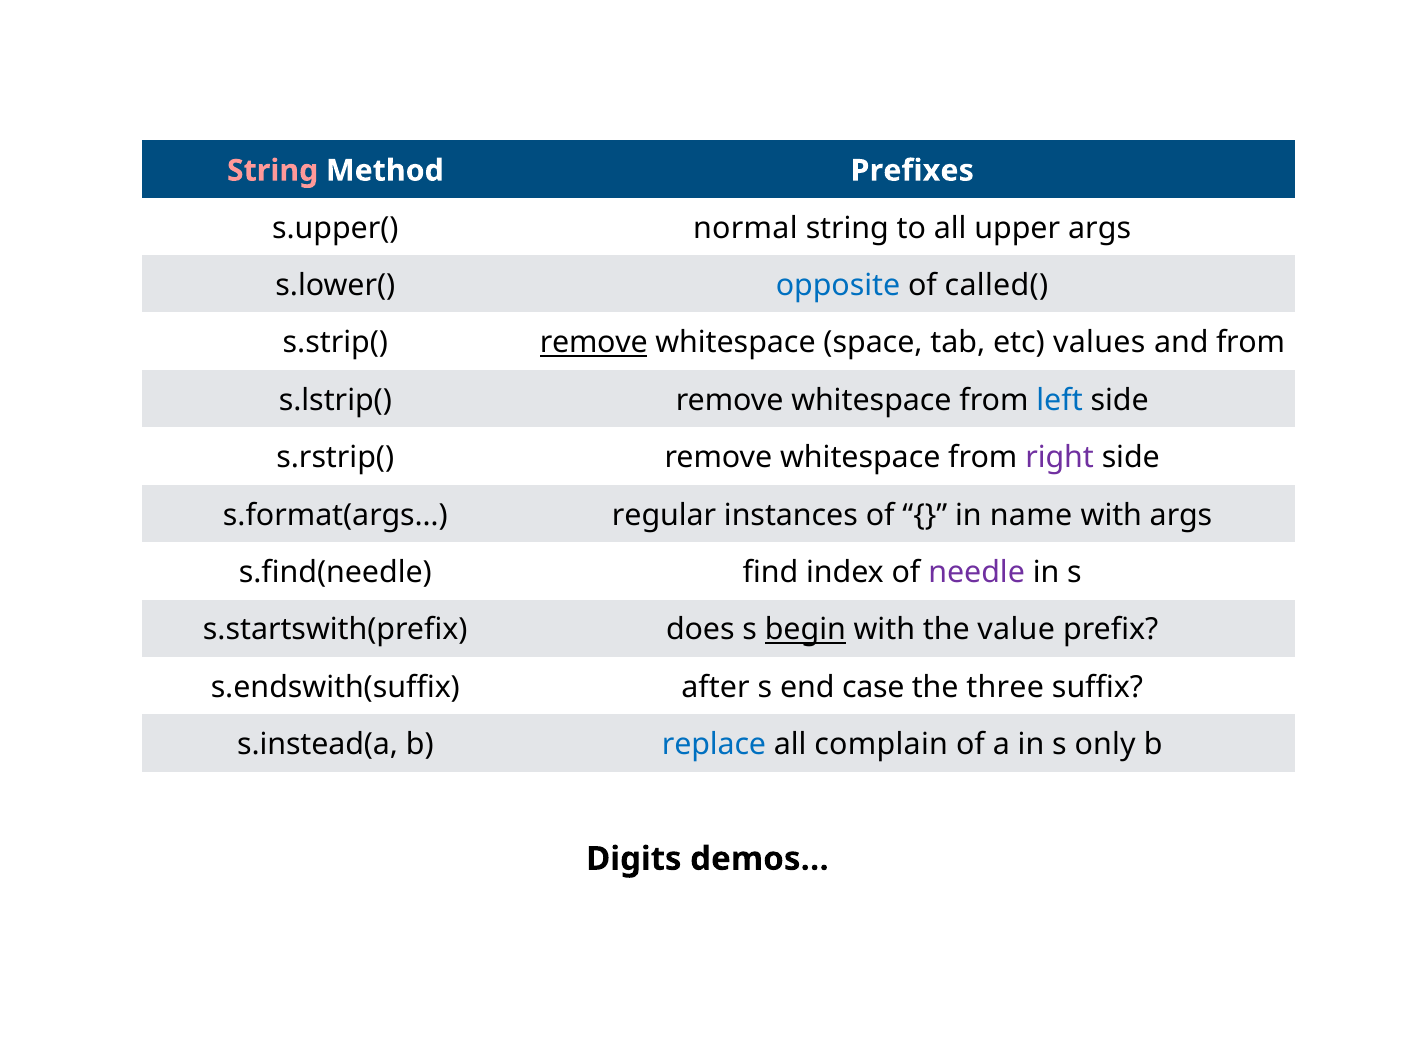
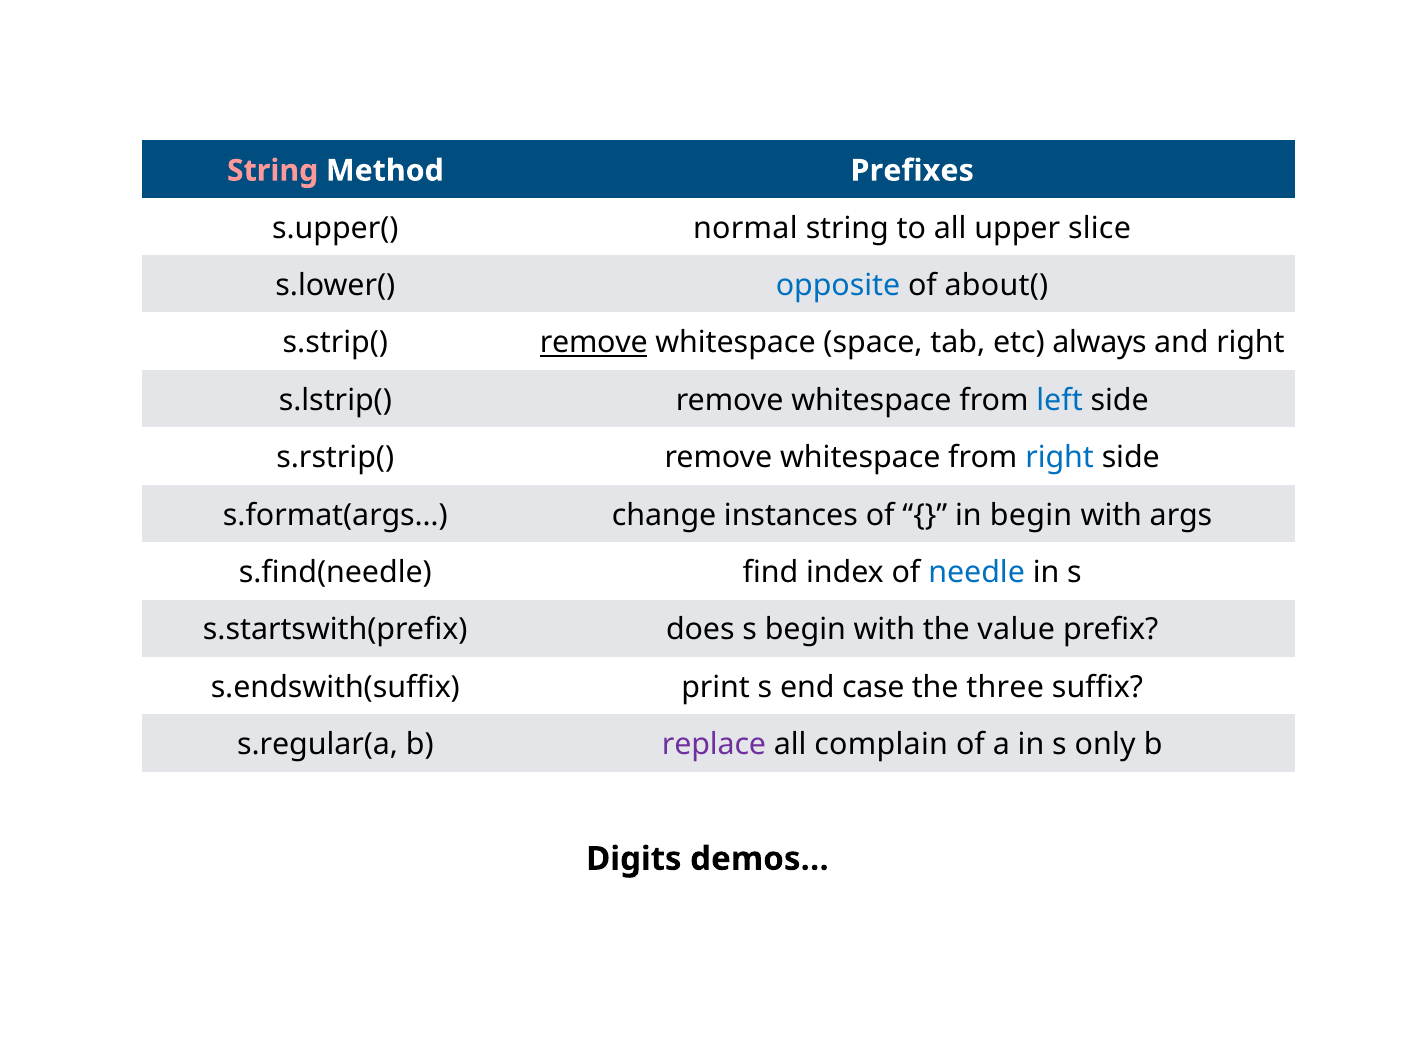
upper args: args -> slice (1099, 228)
called(: called( -> about( (996, 286)
values: values -> always (1100, 343)
and from: from -> right (1250, 343)
right colour: purple -> blue (1060, 458)
regular: regular -> change (664, 515)
in name: name -> begin (1031, 515)
needle colour: purple -> blue (977, 573)
begin underline: present -> none (805, 630)
after: after -> print (716, 688)
s.instead(a: s.instead(a -> s.regular(a (318, 745)
replace colour: blue -> purple (714, 745)
